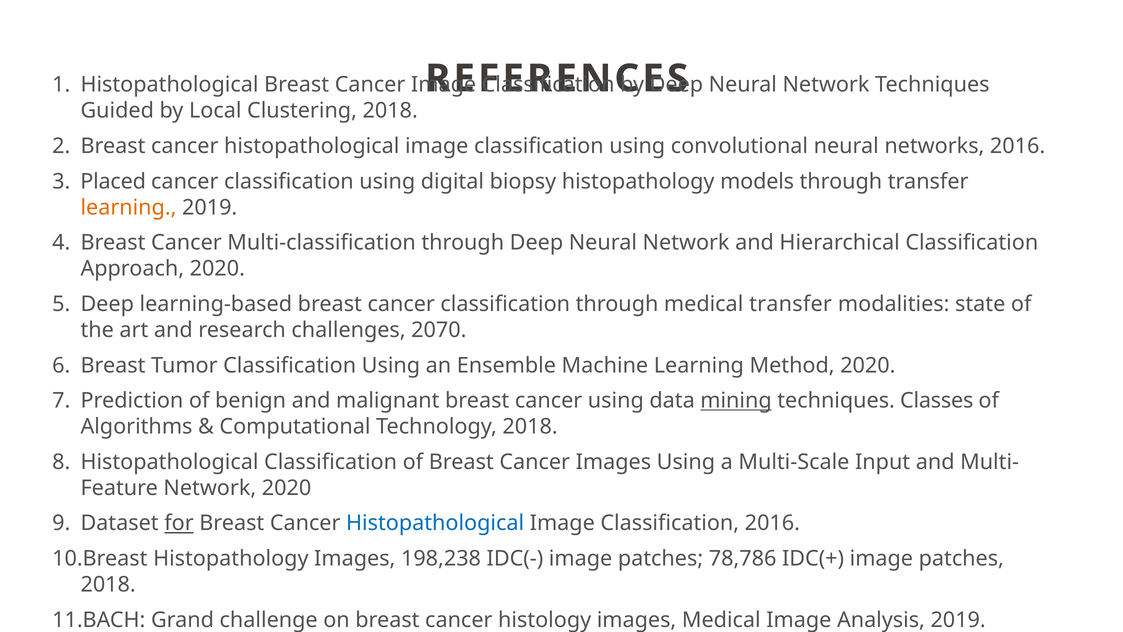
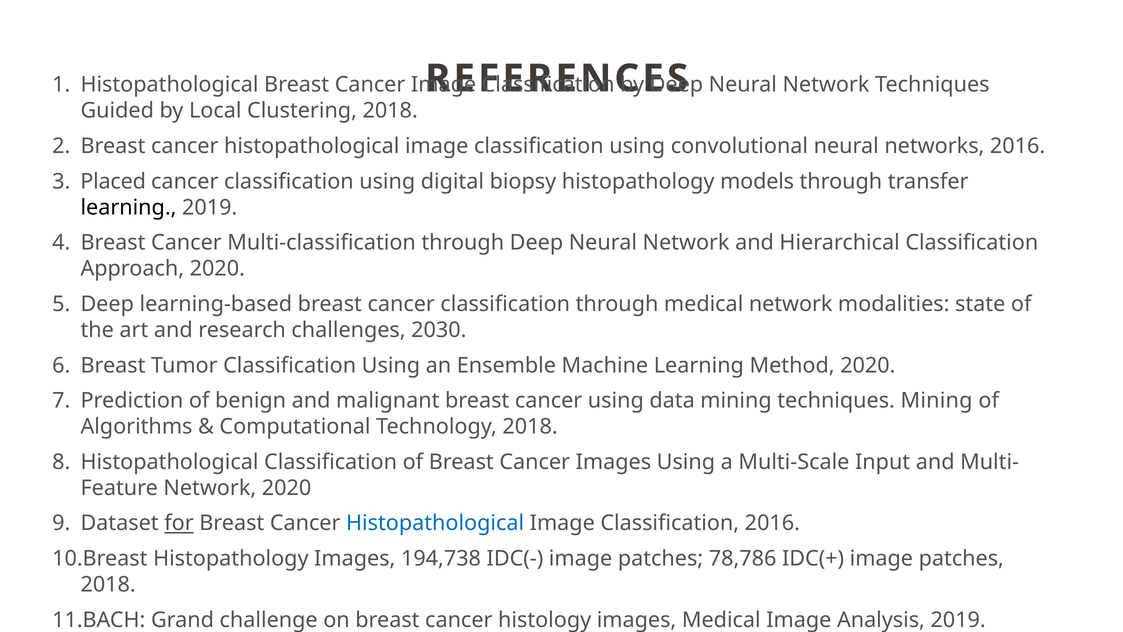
learning colour: orange -> black (128, 207)
medical transfer: transfer -> network (791, 304)
2070: 2070 -> 2030 (439, 330)
mining underline: present -> none (736, 401)
techniques Classes: Classes -> Mining (937, 401)
198,238: 198,238 -> 194,738 (441, 558)
